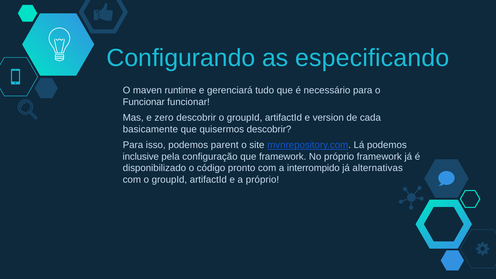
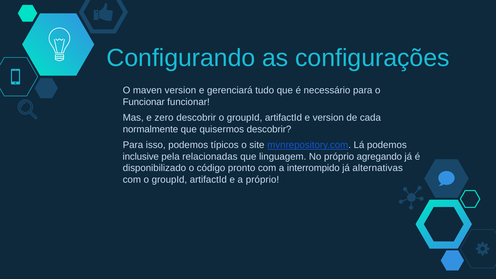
especificando: especificando -> configurações (372, 58)
maven runtime: runtime -> version (180, 90)
basicamente: basicamente -> normalmente (150, 129)
parent: parent -> típicos (225, 145)
configuração: configuração -> relacionadas (210, 157)
que framework: framework -> linguagem (283, 157)
próprio framework: framework -> agregando (379, 157)
